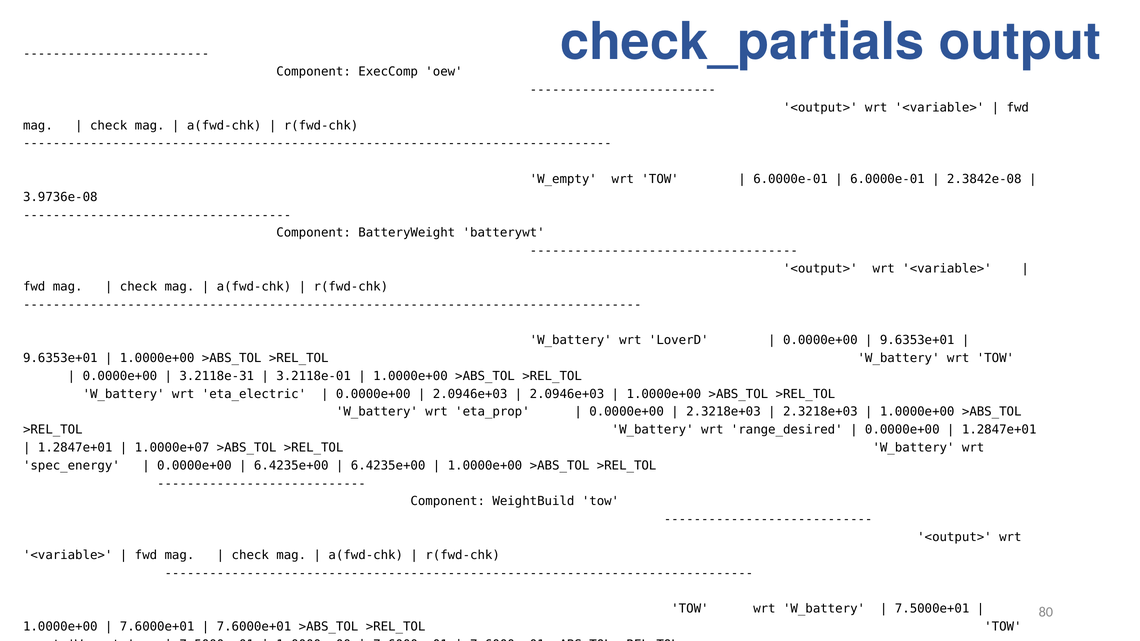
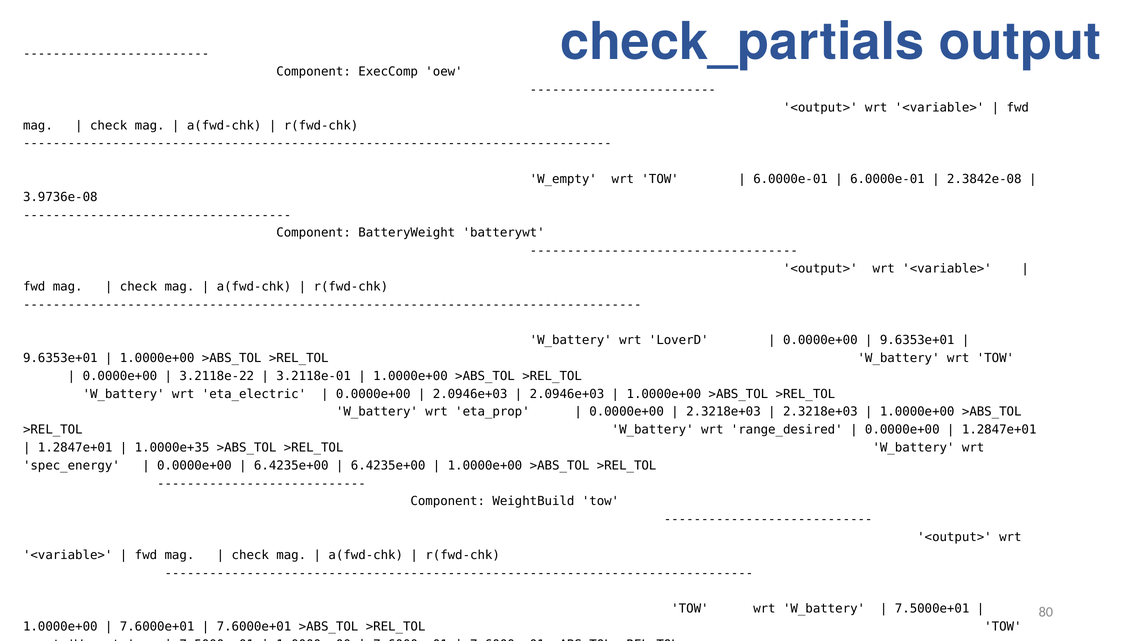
3.2118e-31: 3.2118e-31 -> 3.2118e-22 (217, 376)
1.0000e+07: 1.0000e+07 -> 1.0000e+35 (172, 448)
